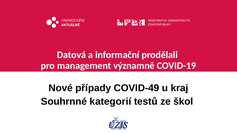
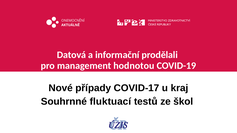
významně: významně -> hodnotou (134, 66)
COVID-49: COVID-49 -> COVID-17 (137, 88)
kategorií: kategorií -> fluktuací (110, 102)
